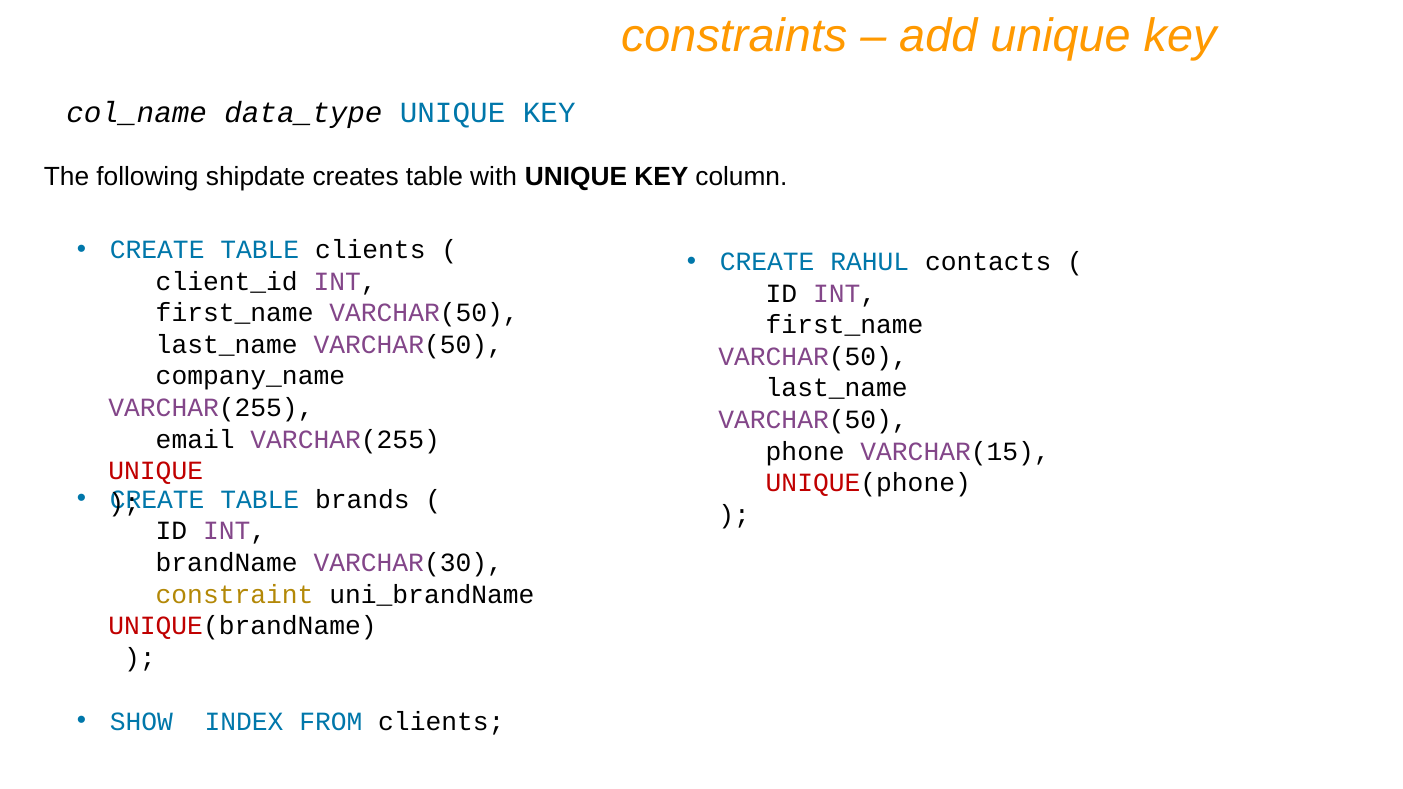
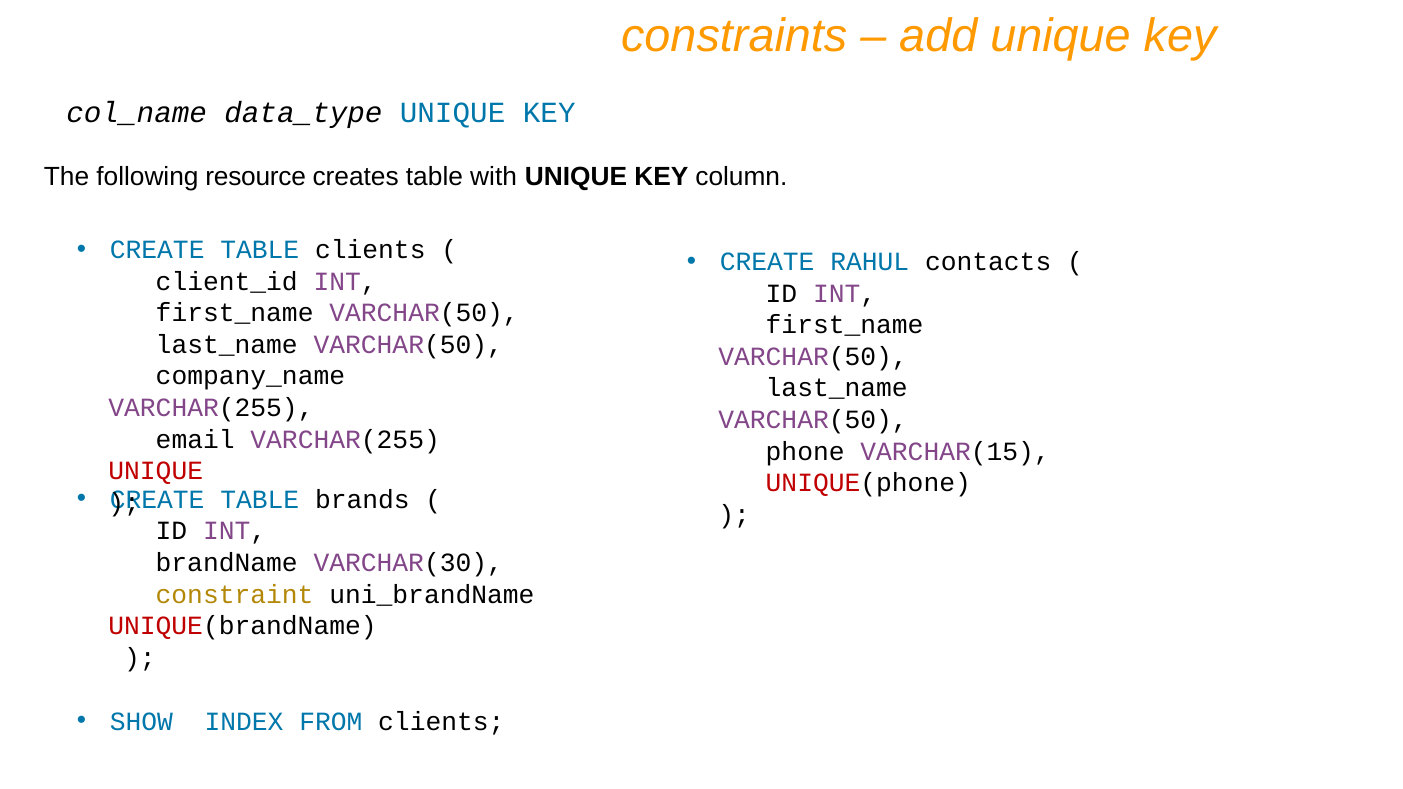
shipdate: shipdate -> resource (256, 177)
